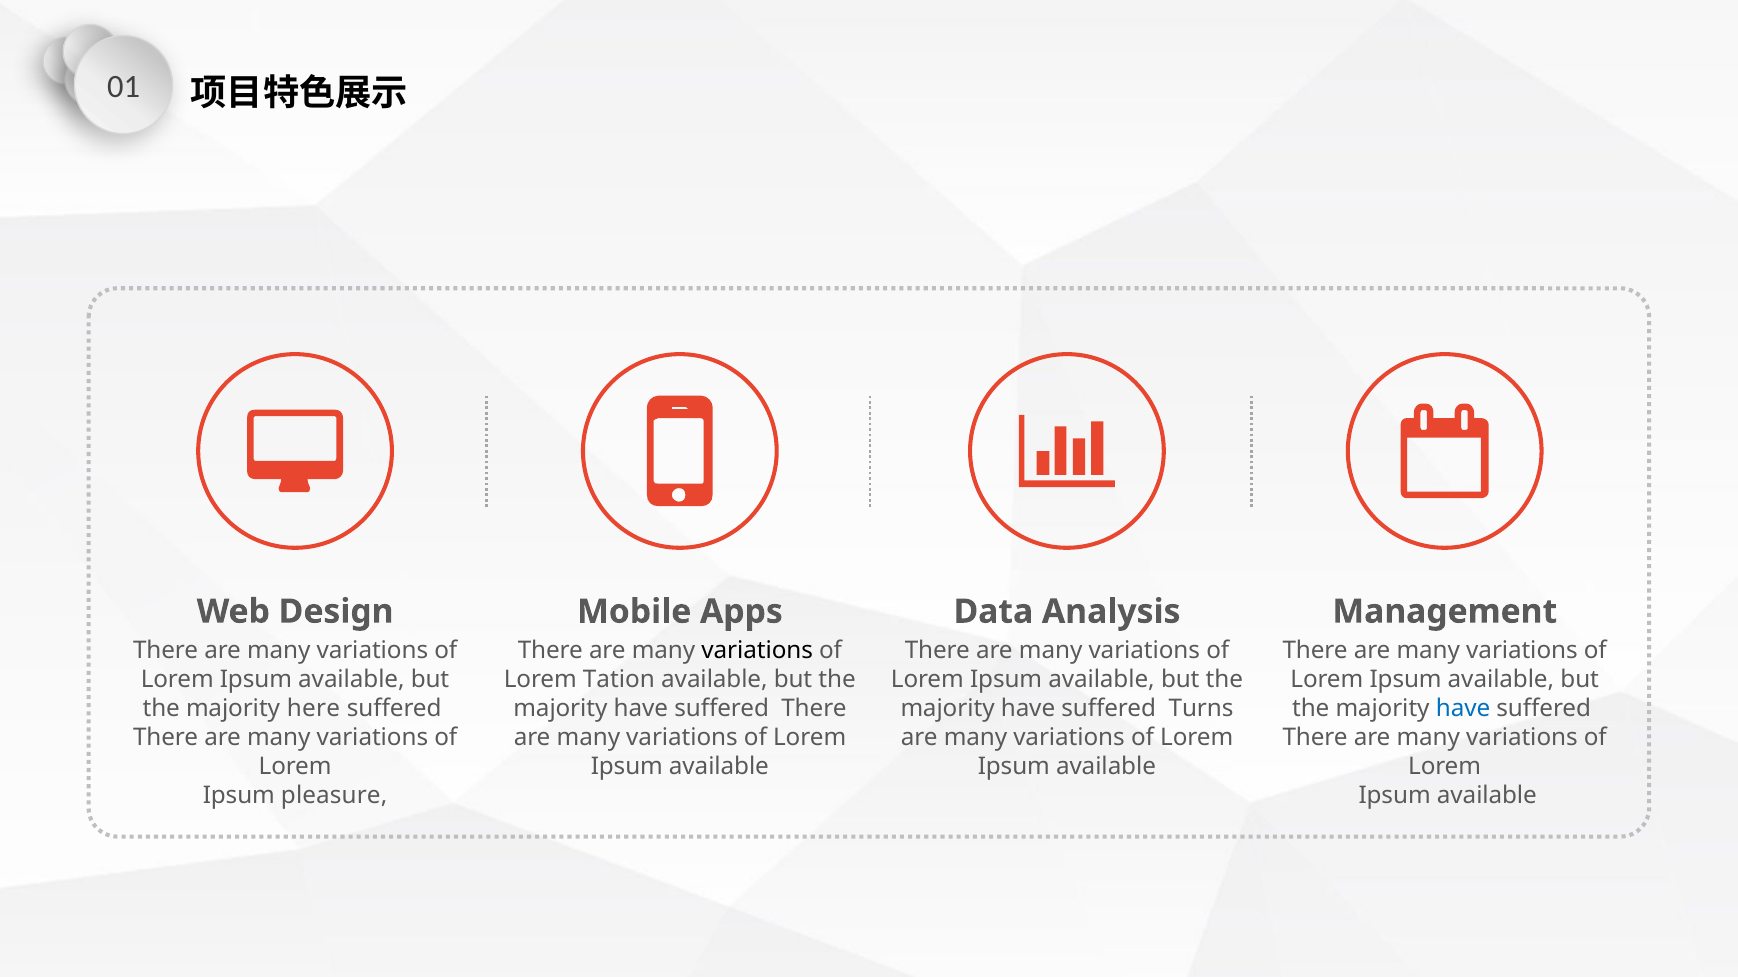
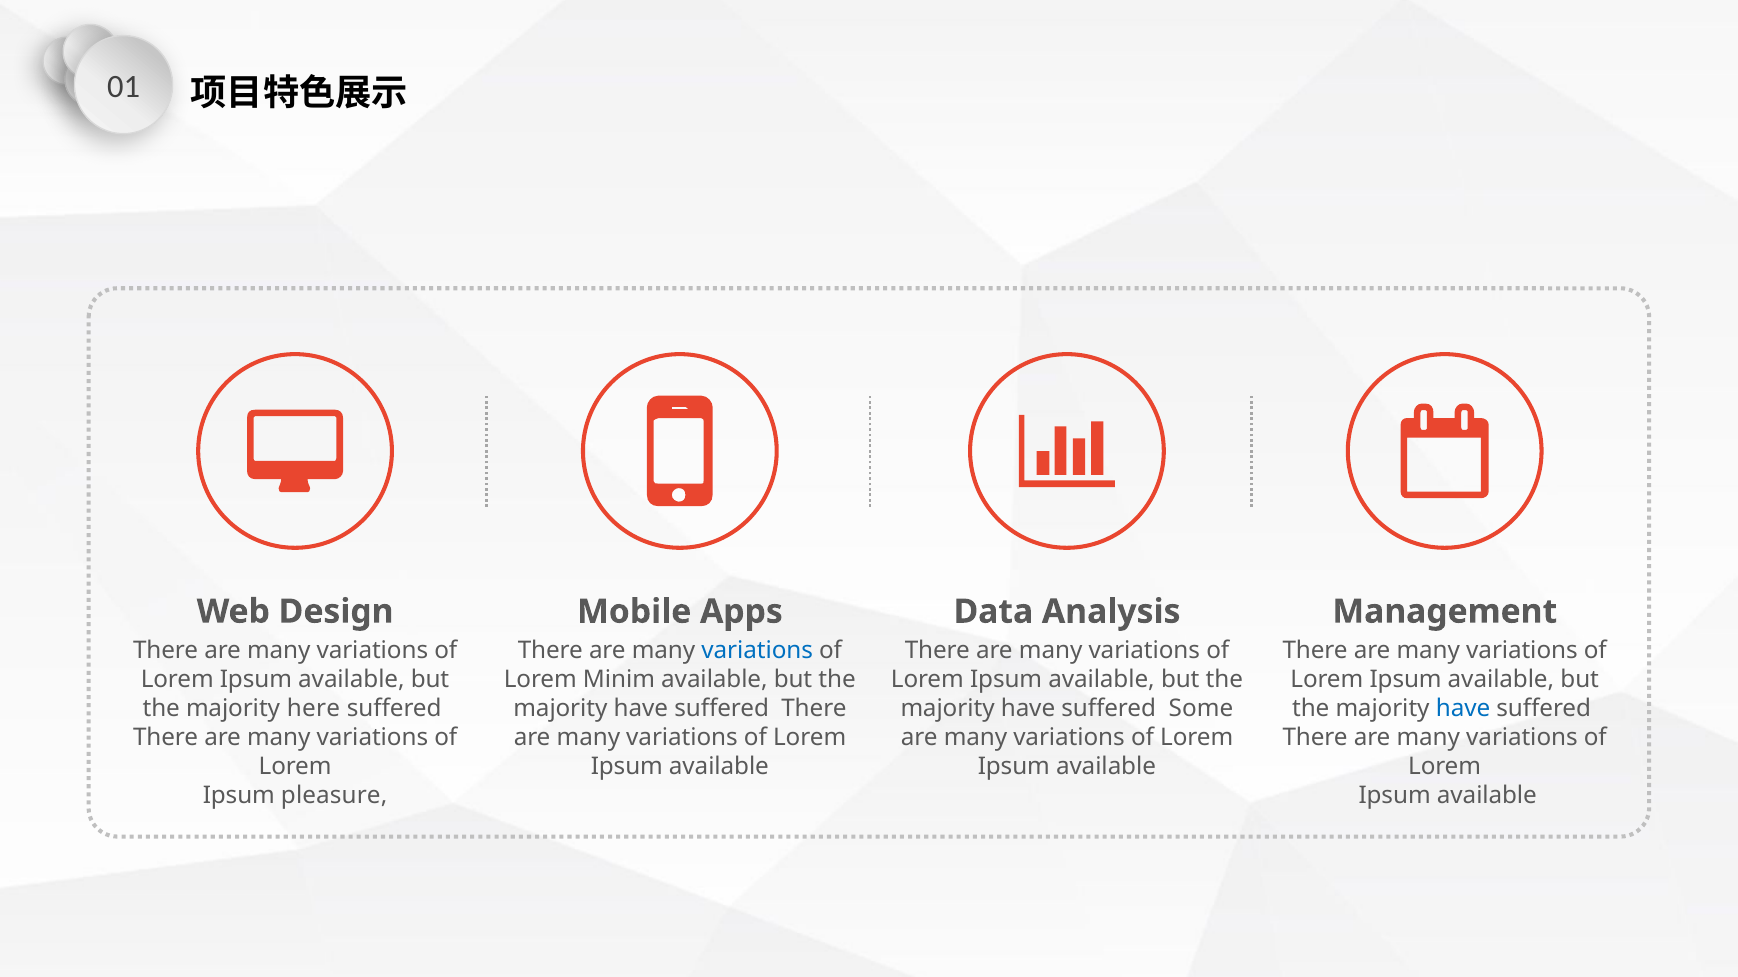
variations colour: black -> blue (757, 651)
Tation: Tation -> Minim (619, 680)
Turns: Turns -> Some (1201, 709)
